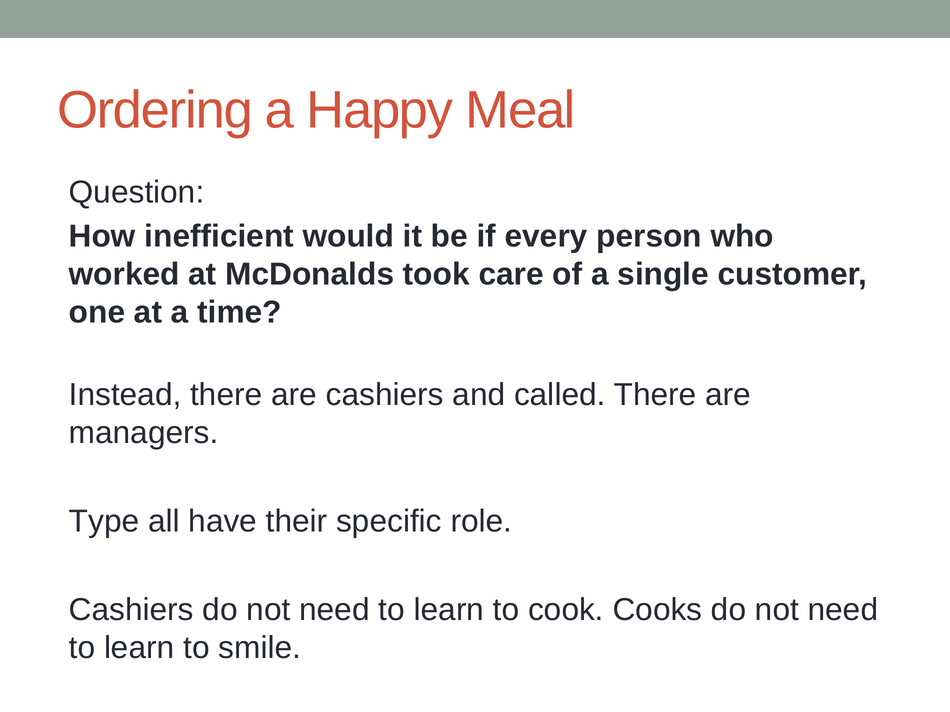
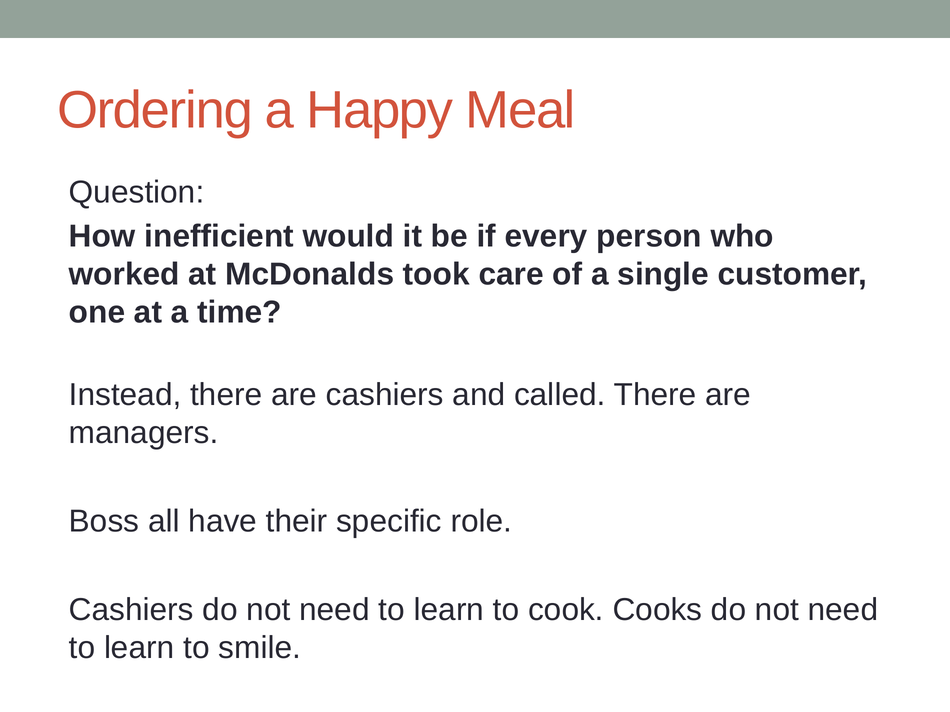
Type: Type -> Boss (104, 522)
